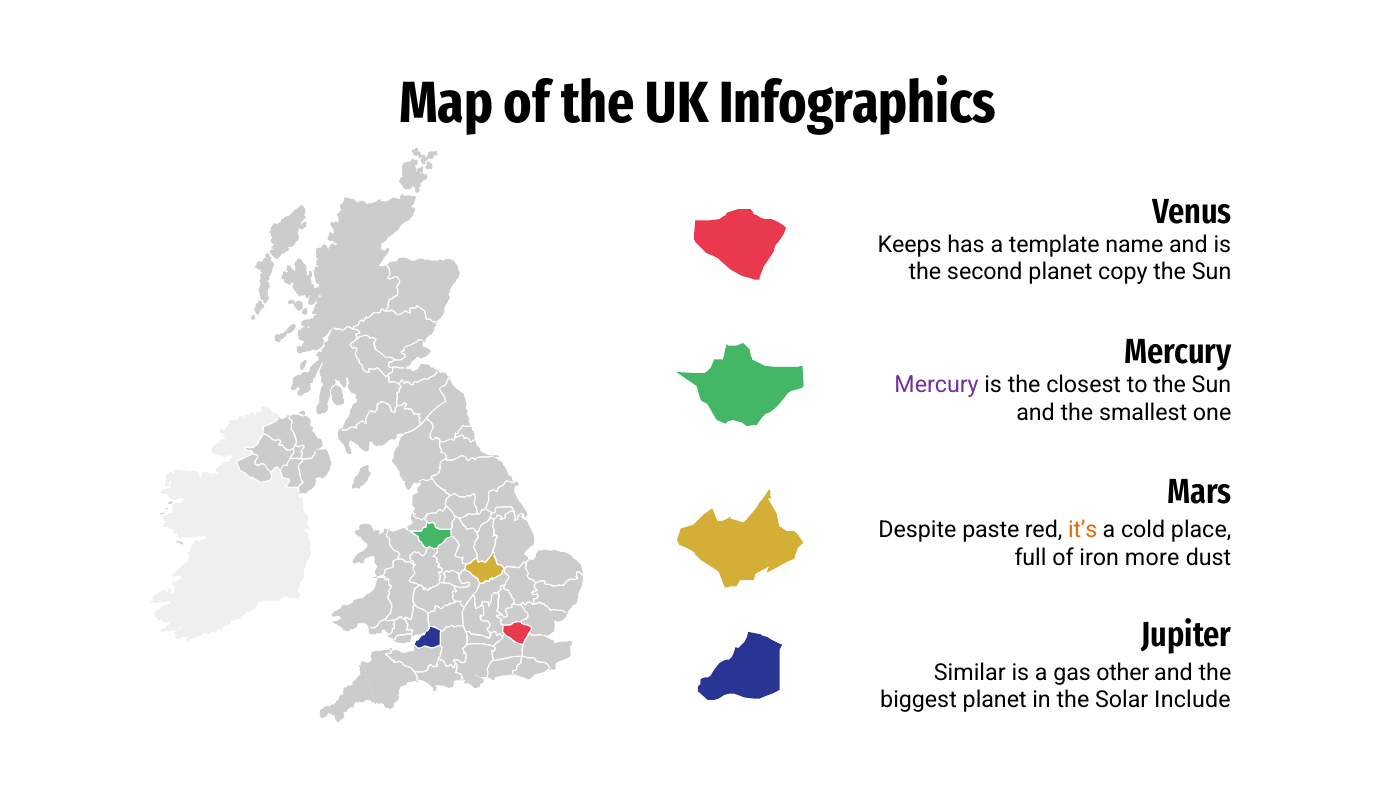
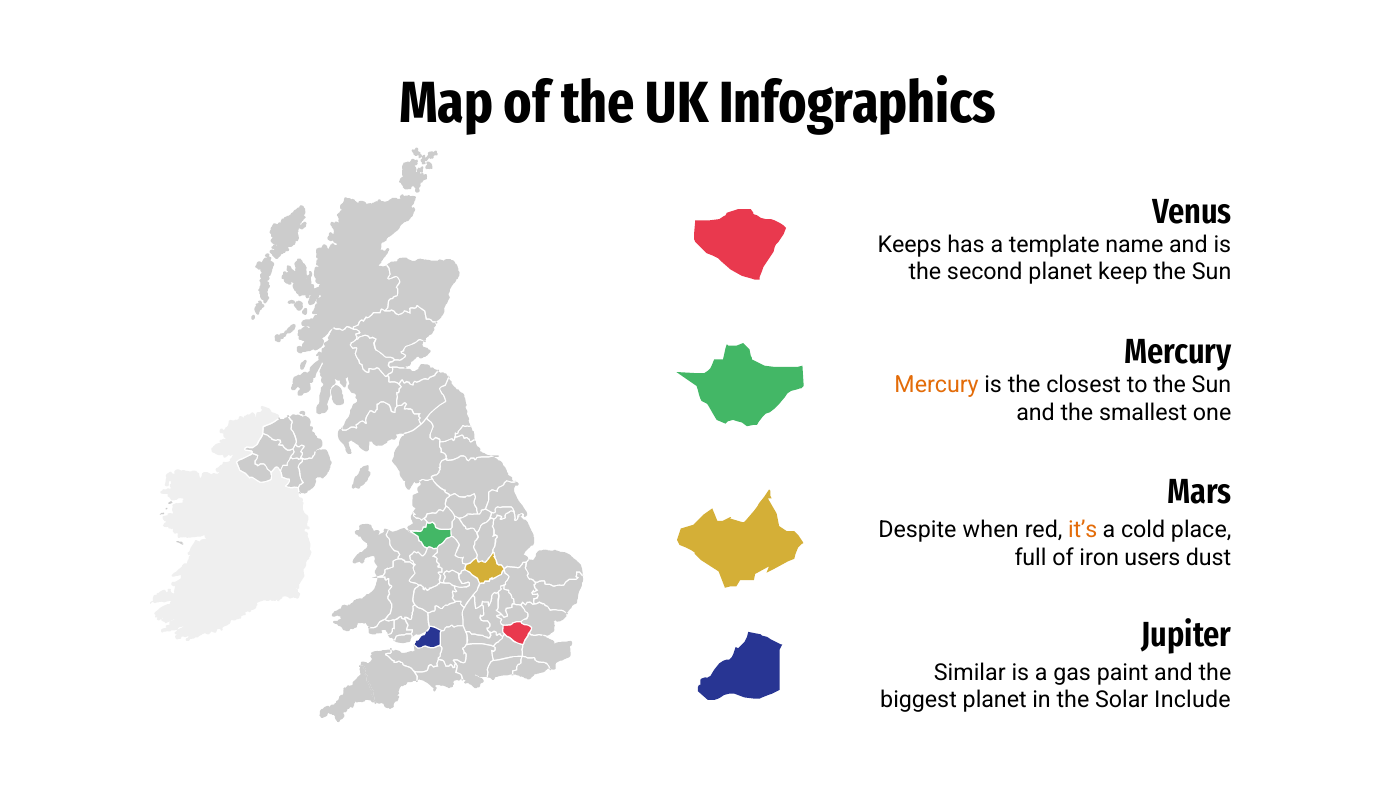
copy: copy -> keep (1123, 272)
Mercury colour: purple -> orange (937, 385)
paste: paste -> when (991, 530)
more: more -> users (1152, 558)
other: other -> paint (1123, 673)
